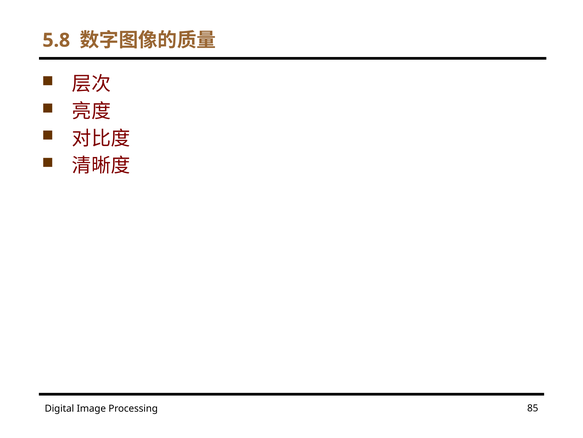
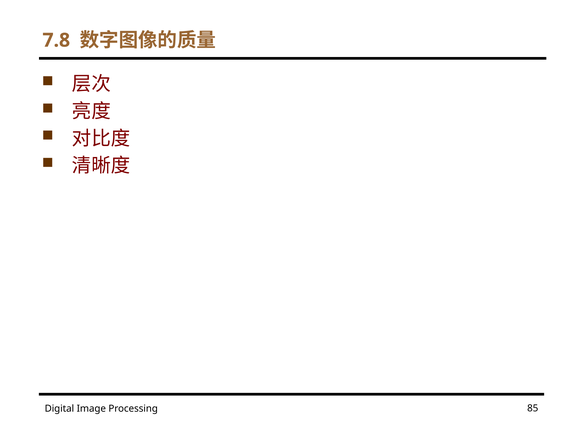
5.8: 5.8 -> 7.8 (56, 40)
